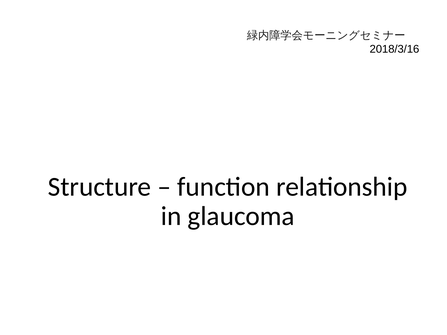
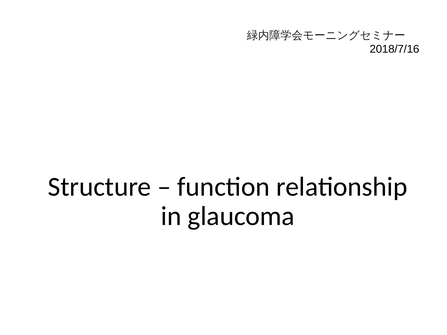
2018/3/16: 2018/3/16 -> 2018/7/16 (394, 49)
